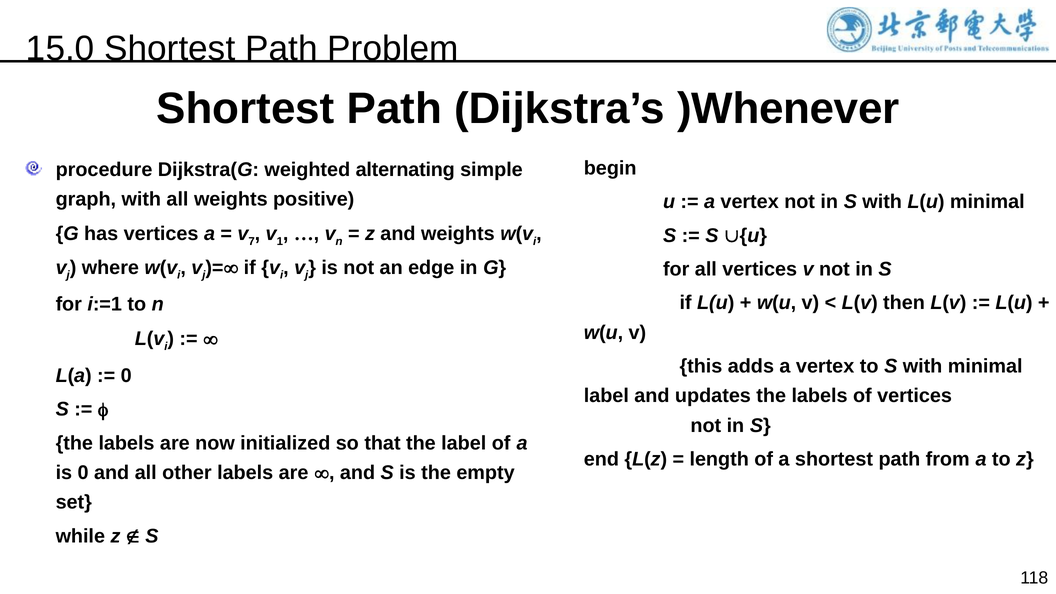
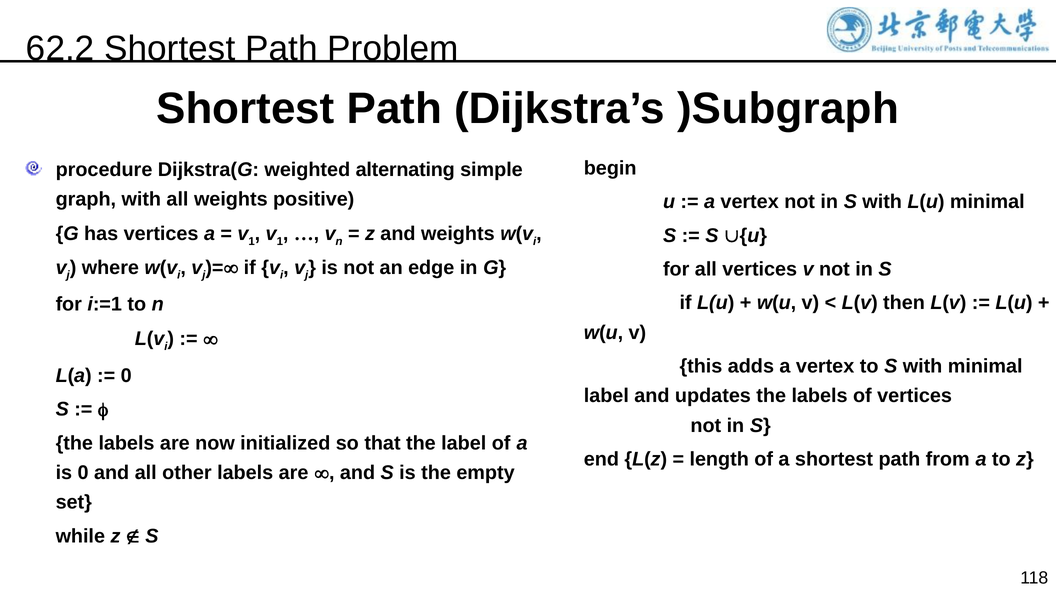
15.0: 15.0 -> 62.2 (60, 49)
)Whenever: )Whenever -> )Subgraph (788, 109)
7: 7 -> 1 (252, 241)
